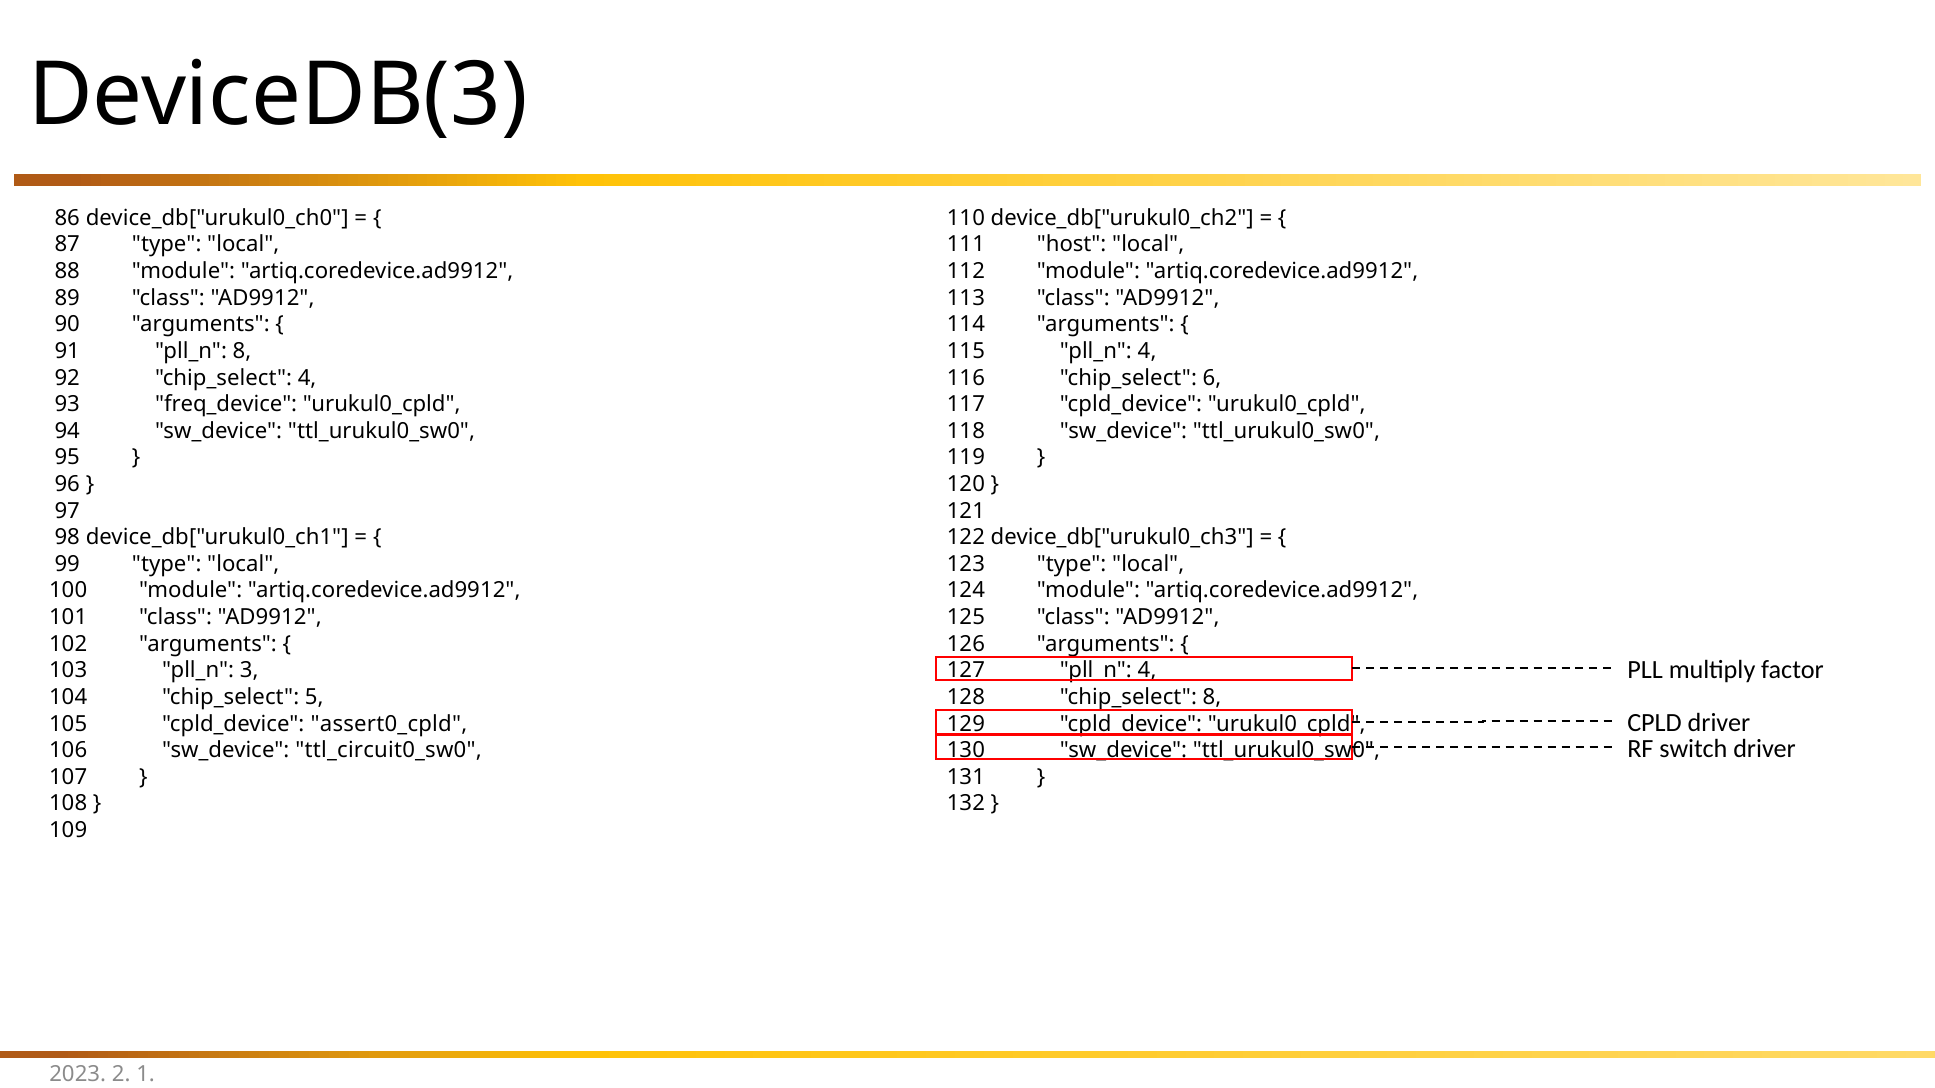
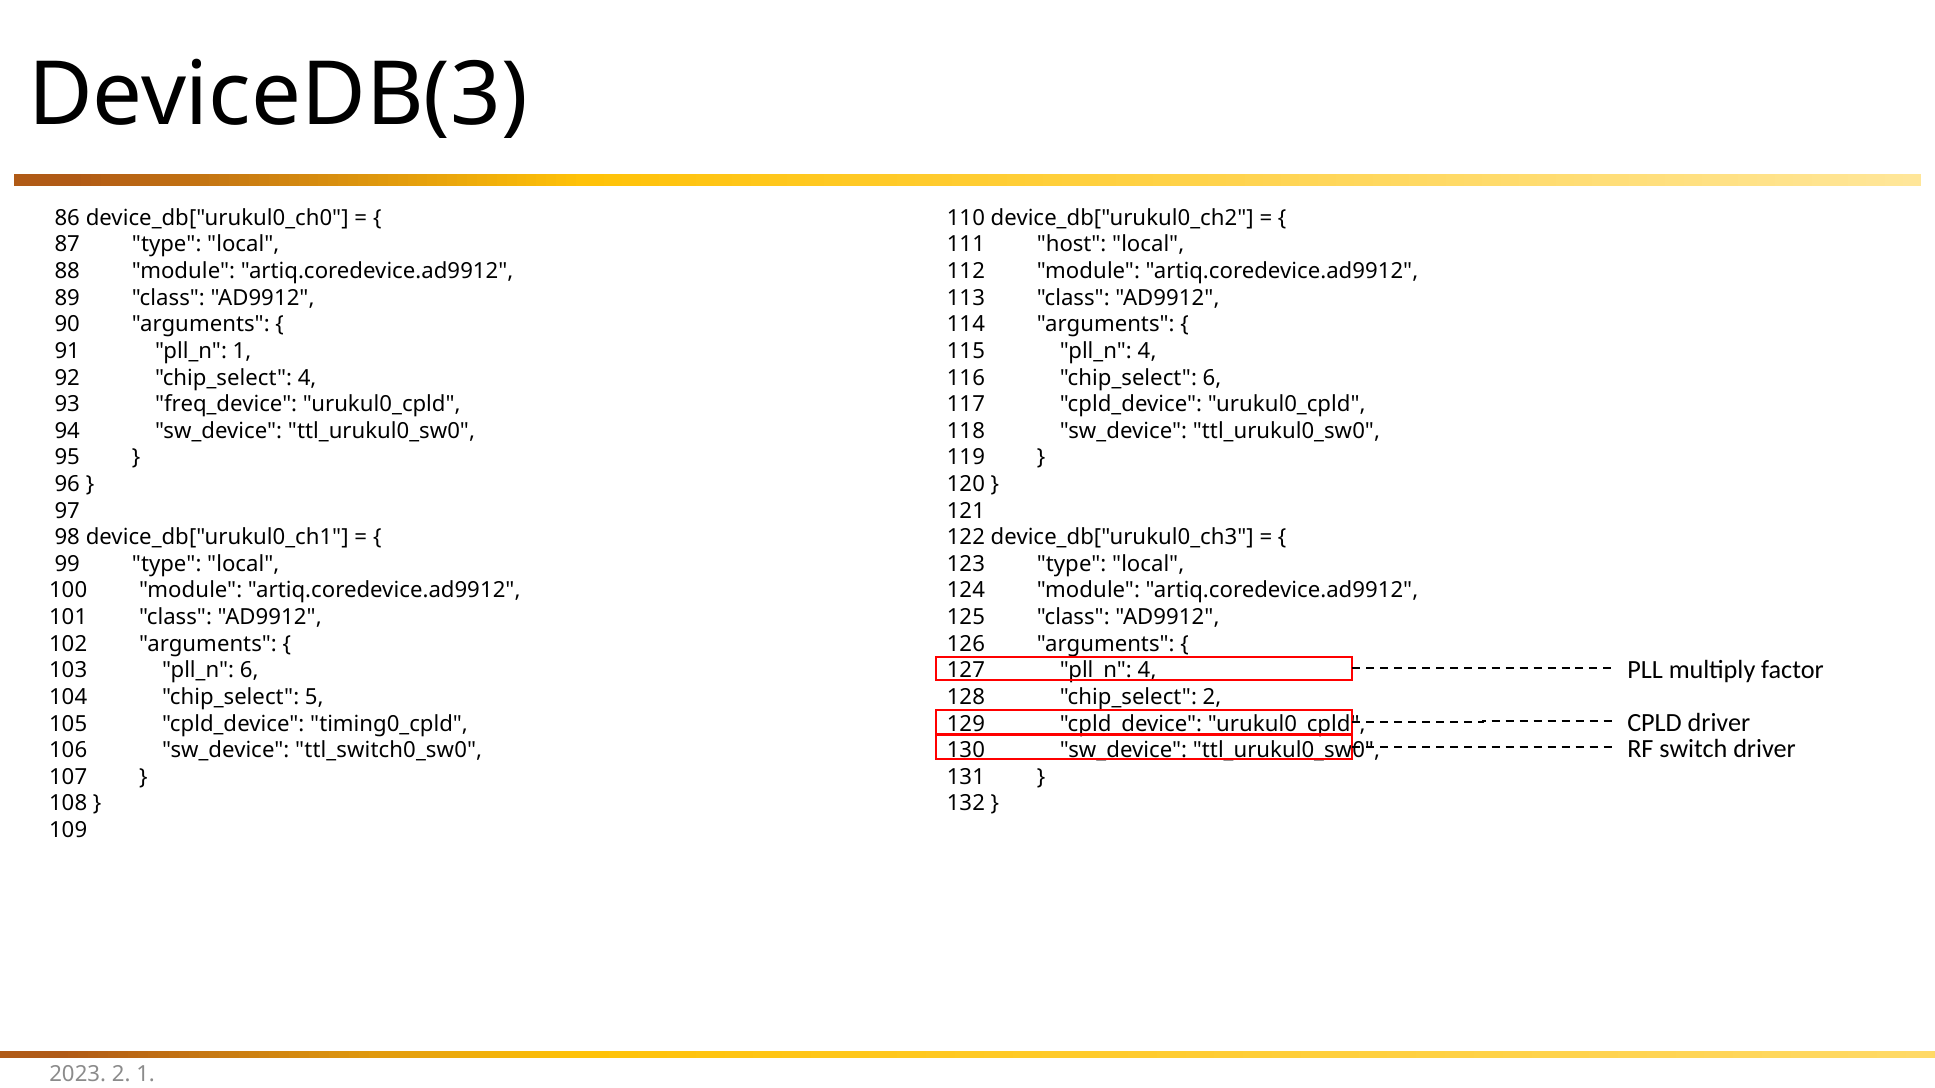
pll_n 8: 8 -> 1 (242, 351)
pll_n 3: 3 -> 6 (249, 671)
chip_select 8: 8 -> 2 (1212, 697)
assert0_cpld: assert0_cpld -> timing0_cpld (389, 724)
ttl_circuit0_sw0: ttl_circuit0_sw0 -> ttl_switch0_sw0 (389, 751)
